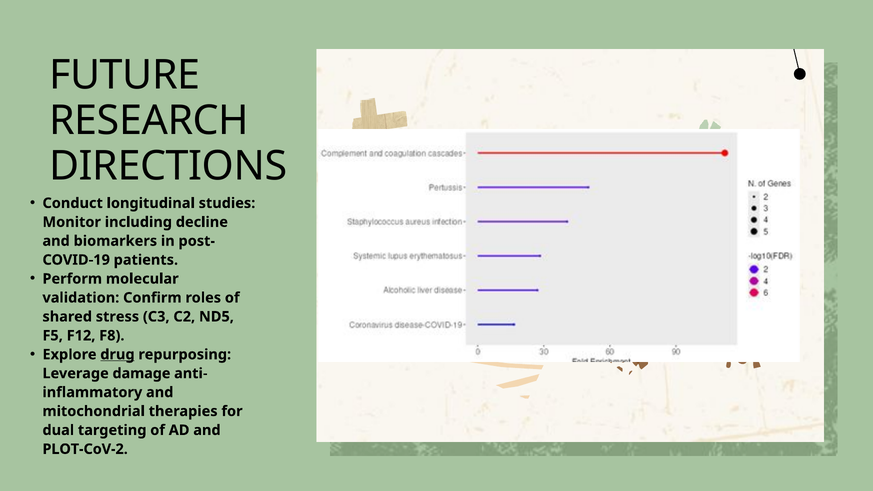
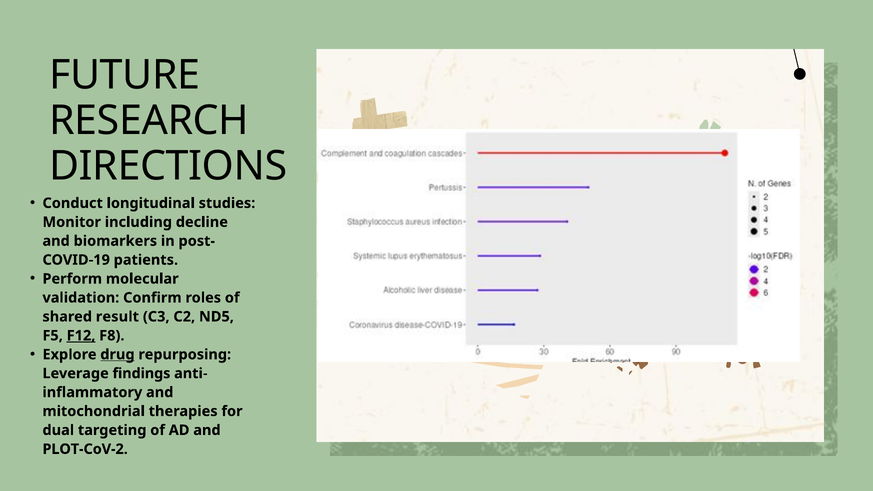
stress: stress -> result (117, 317)
F12 underline: none -> present (81, 336)
damage: damage -> findings (141, 373)
